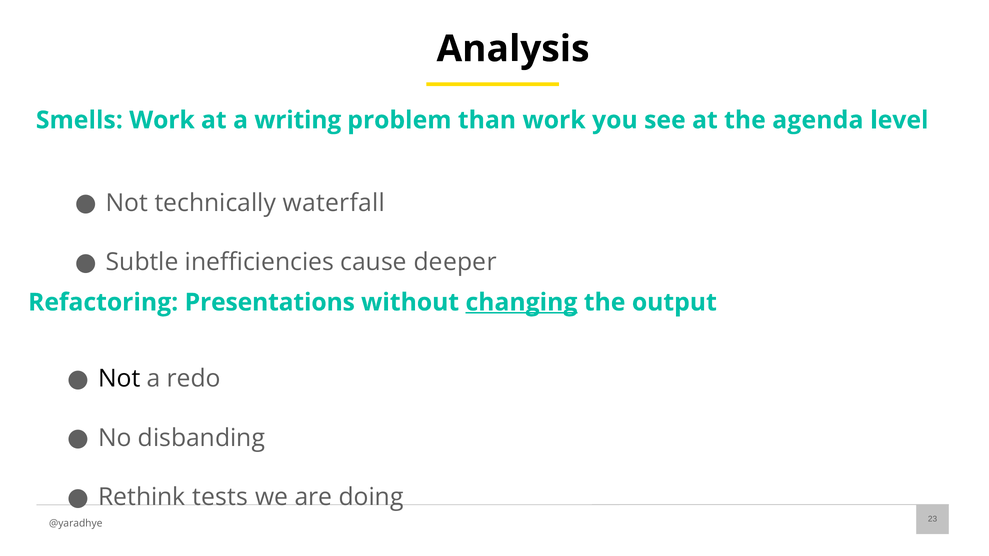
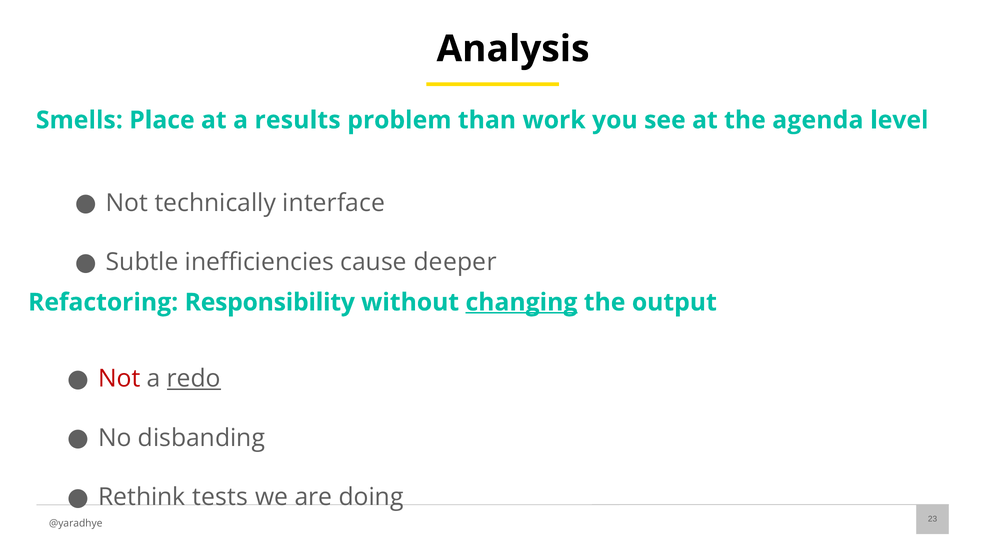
Smells Work: Work -> Place (162, 120)
writing: writing -> results (298, 120)
waterfall: waterfall -> interface (334, 203)
Presentations: Presentations -> Responsibility (270, 302)
Not colour: black -> red (119, 379)
redo underline: none -> present (194, 379)
